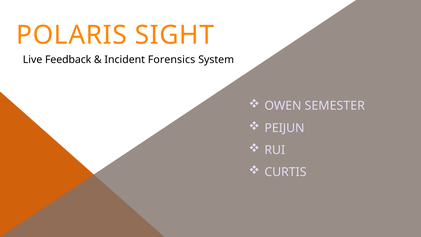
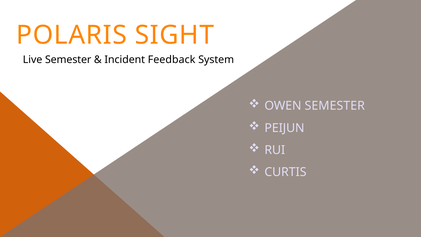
Live Feedback: Feedback -> Semester (68, 60)
Forensics: Forensics -> Feedback (172, 60)
